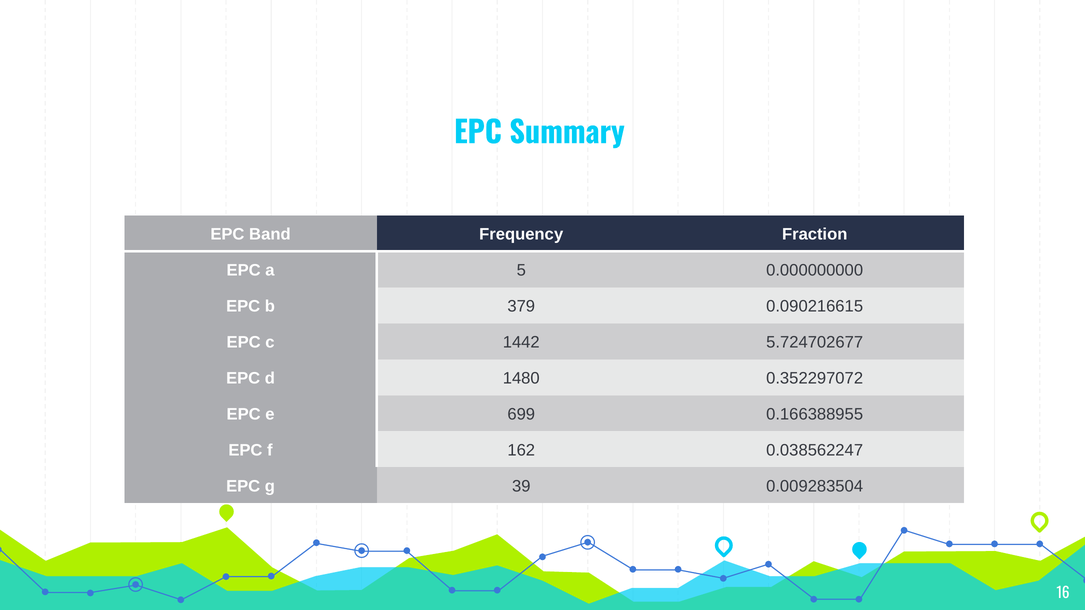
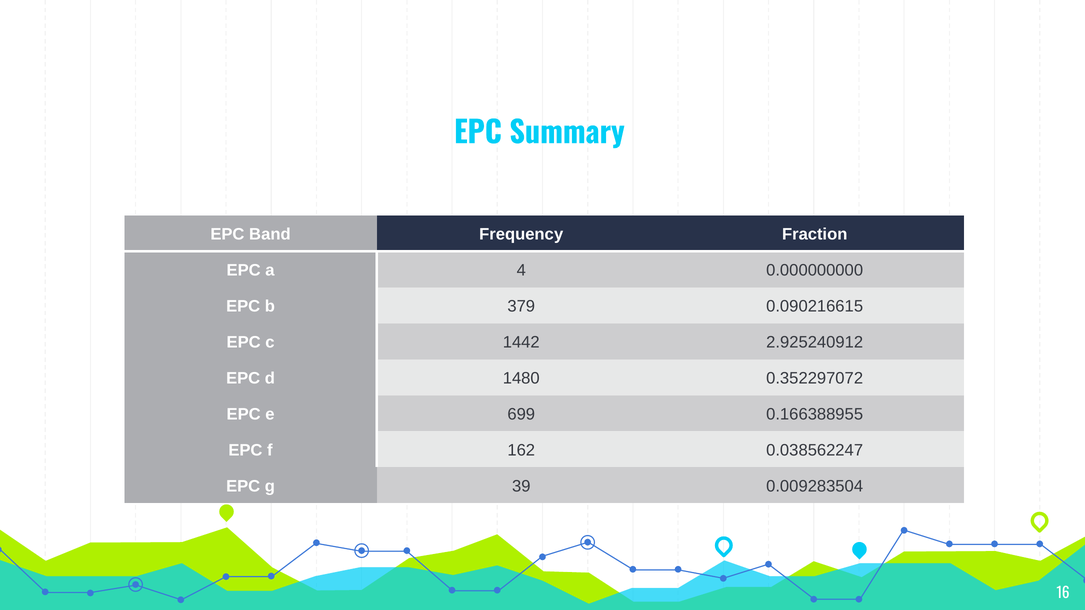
5: 5 -> 4 (521, 270)
5.724702677: 5.724702677 -> 2.925240912 (815, 342)
